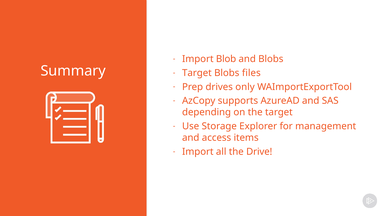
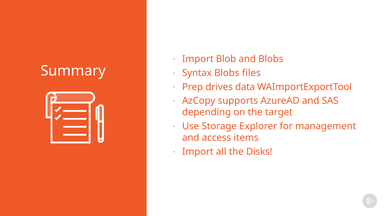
Target: Target -> Syntax (197, 73)
only: only -> data (245, 87)
Drive: Drive -> Disks (259, 152)
